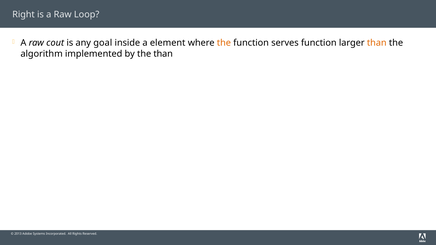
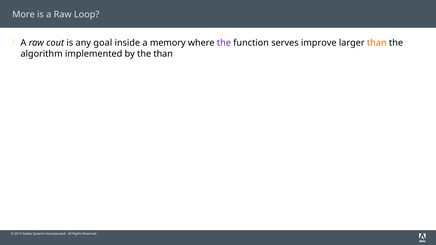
Right: Right -> More (24, 15)
element: element -> memory (168, 43)
the colour: orange -> purple (224, 43)
serves function: function -> improve (319, 43)
